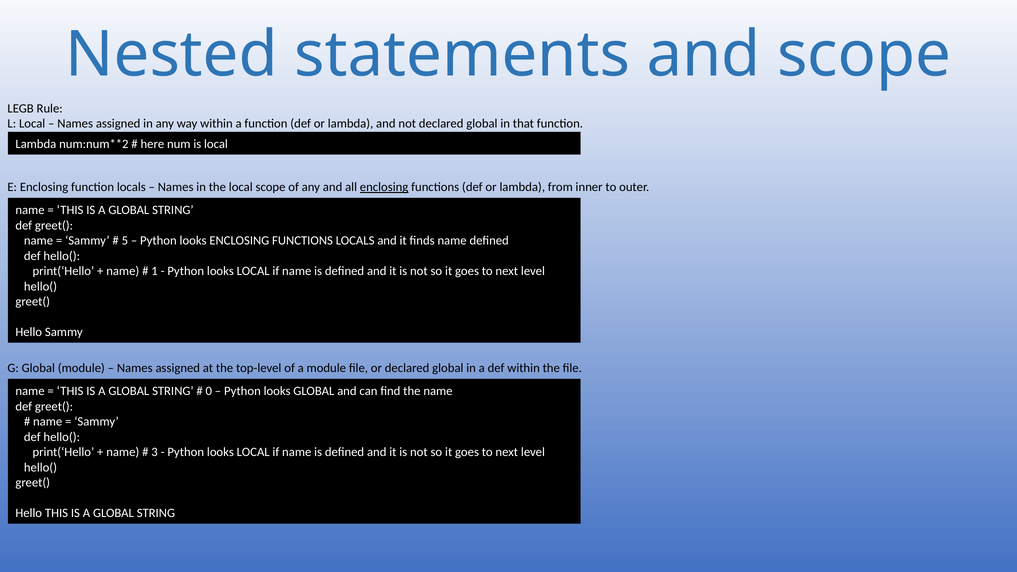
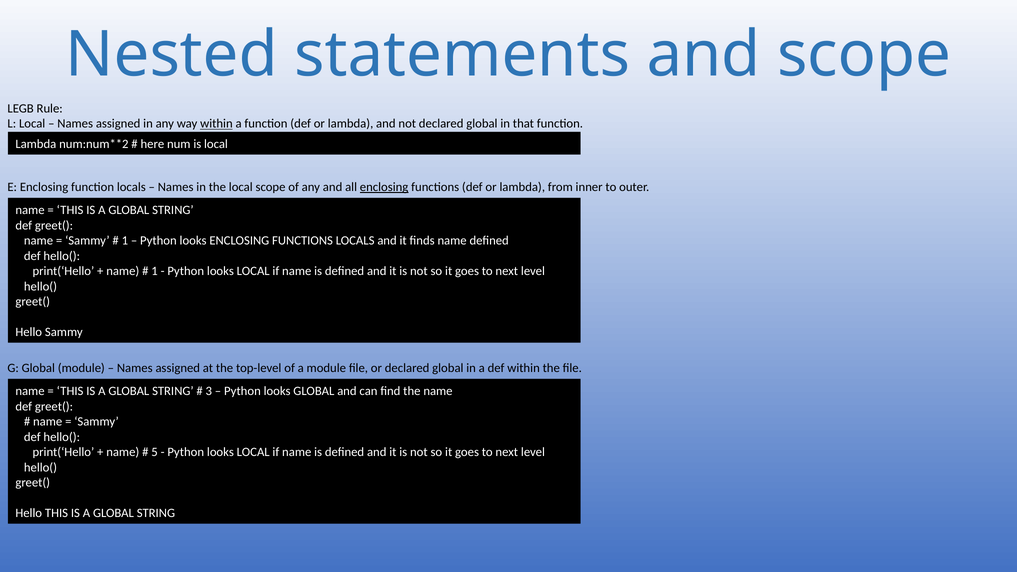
within underline: none -> present (216, 124)
5: 5 -> 1 (125, 241)
0: 0 -> 3 (209, 391)
3: 3 -> 5 (155, 452)
